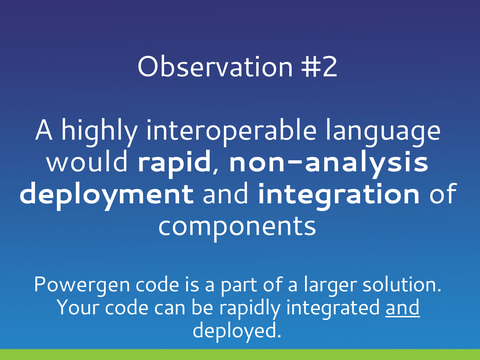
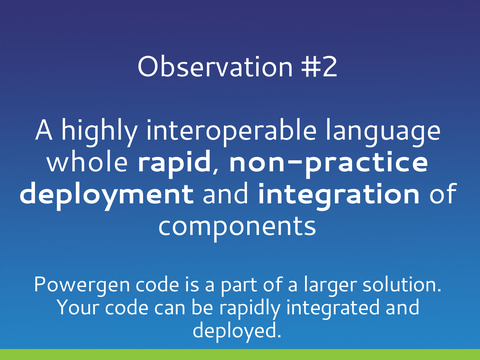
would: would -> whole (87, 162)
non-analysis: non-analysis -> non-practice (329, 162)
and underline: present -> none (403, 307)
